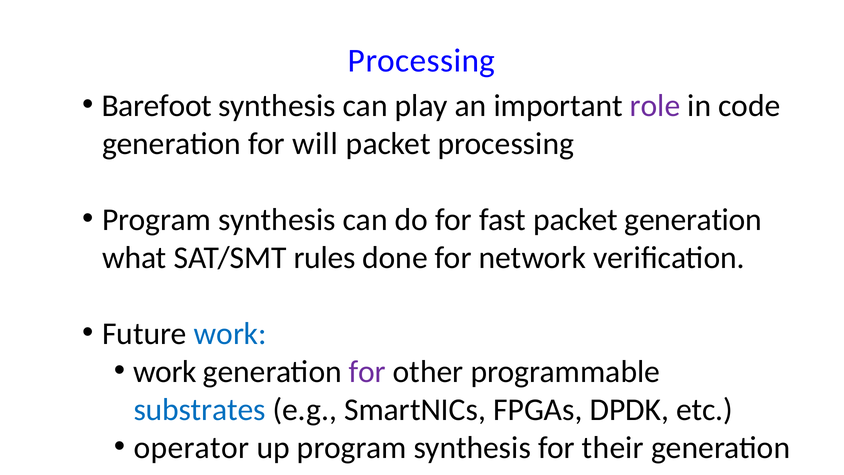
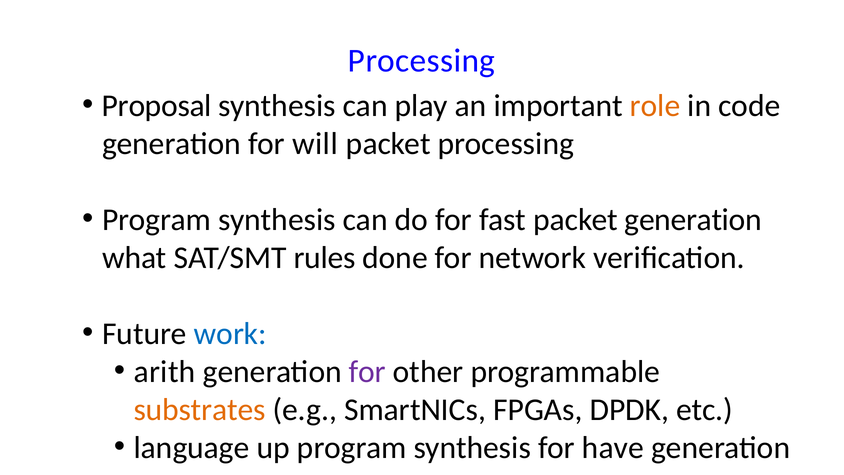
Barefoot: Barefoot -> Proposal (157, 106)
role colour: purple -> orange (655, 106)
work: work -> arith (165, 371)
substrates colour: blue -> orange (200, 409)
operator: operator -> language (192, 447)
their: their -> have (613, 447)
